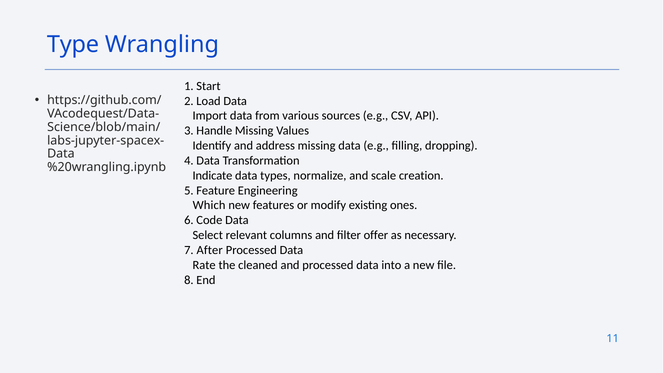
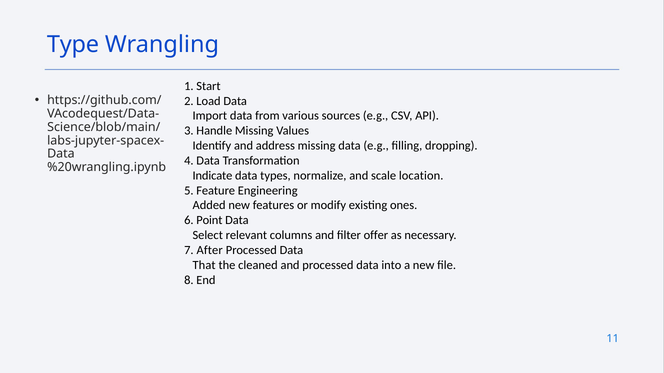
creation: creation -> location (421, 176)
Which: Which -> Added (209, 206)
Code: Code -> Point (209, 221)
Rate: Rate -> That (204, 265)
